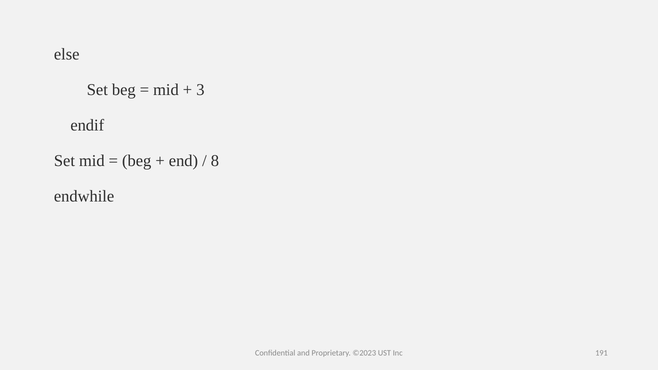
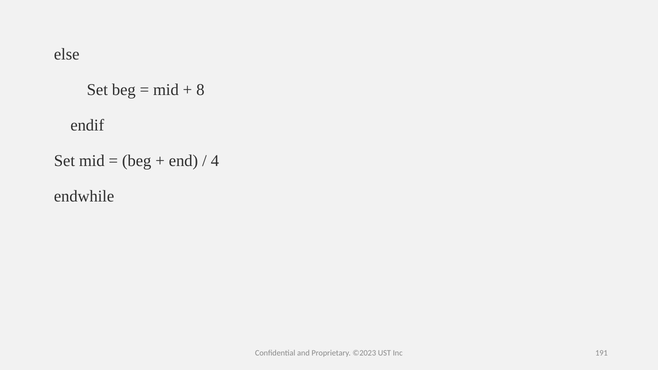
3: 3 -> 8 (200, 90)
8: 8 -> 4 (215, 161)
